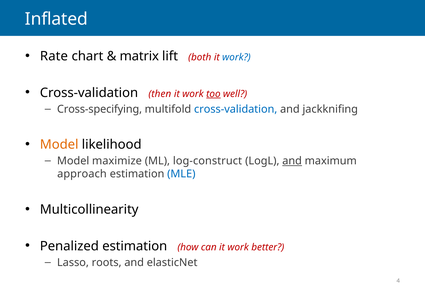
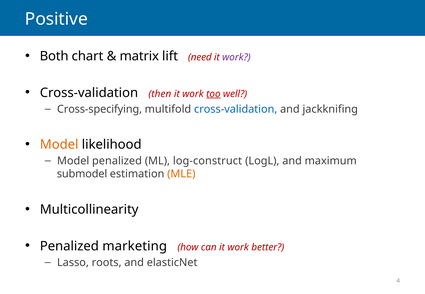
Inflated: Inflated -> Positive (56, 19)
Rate: Rate -> Both (54, 56)
both: both -> need (200, 57)
work colour: blue -> purple (236, 57)
Model maximize: maximize -> penalized (117, 161)
and underline: present -> none (292, 161)
approach: approach -> submodel (82, 174)
MLE colour: blue -> orange (181, 174)
Penalized estimation: estimation -> marketing (135, 246)
